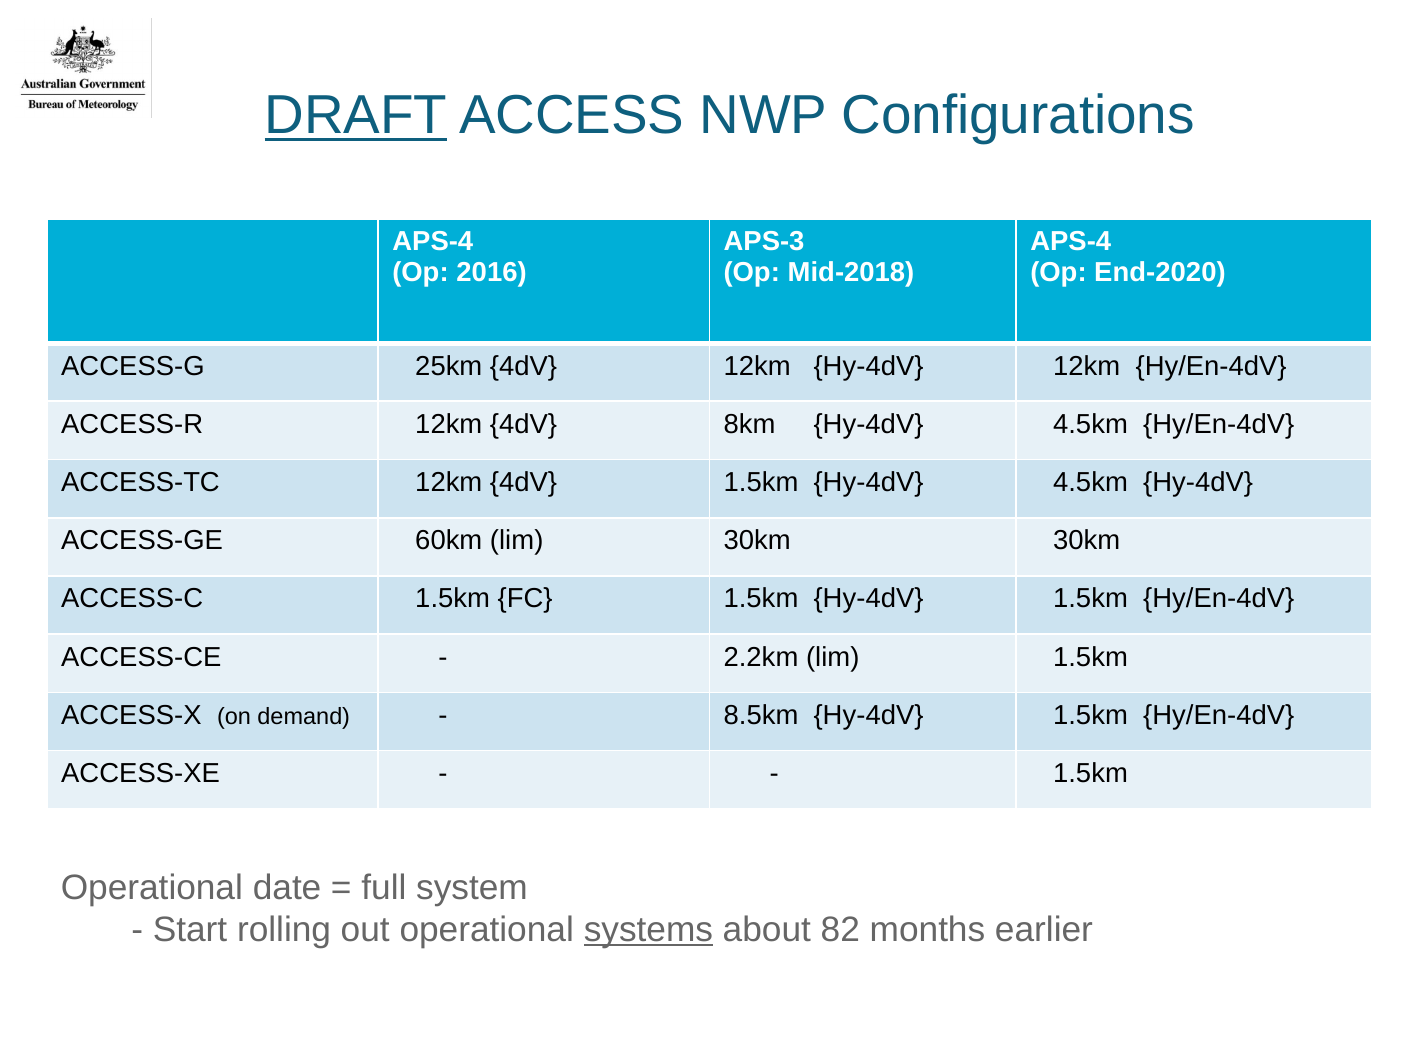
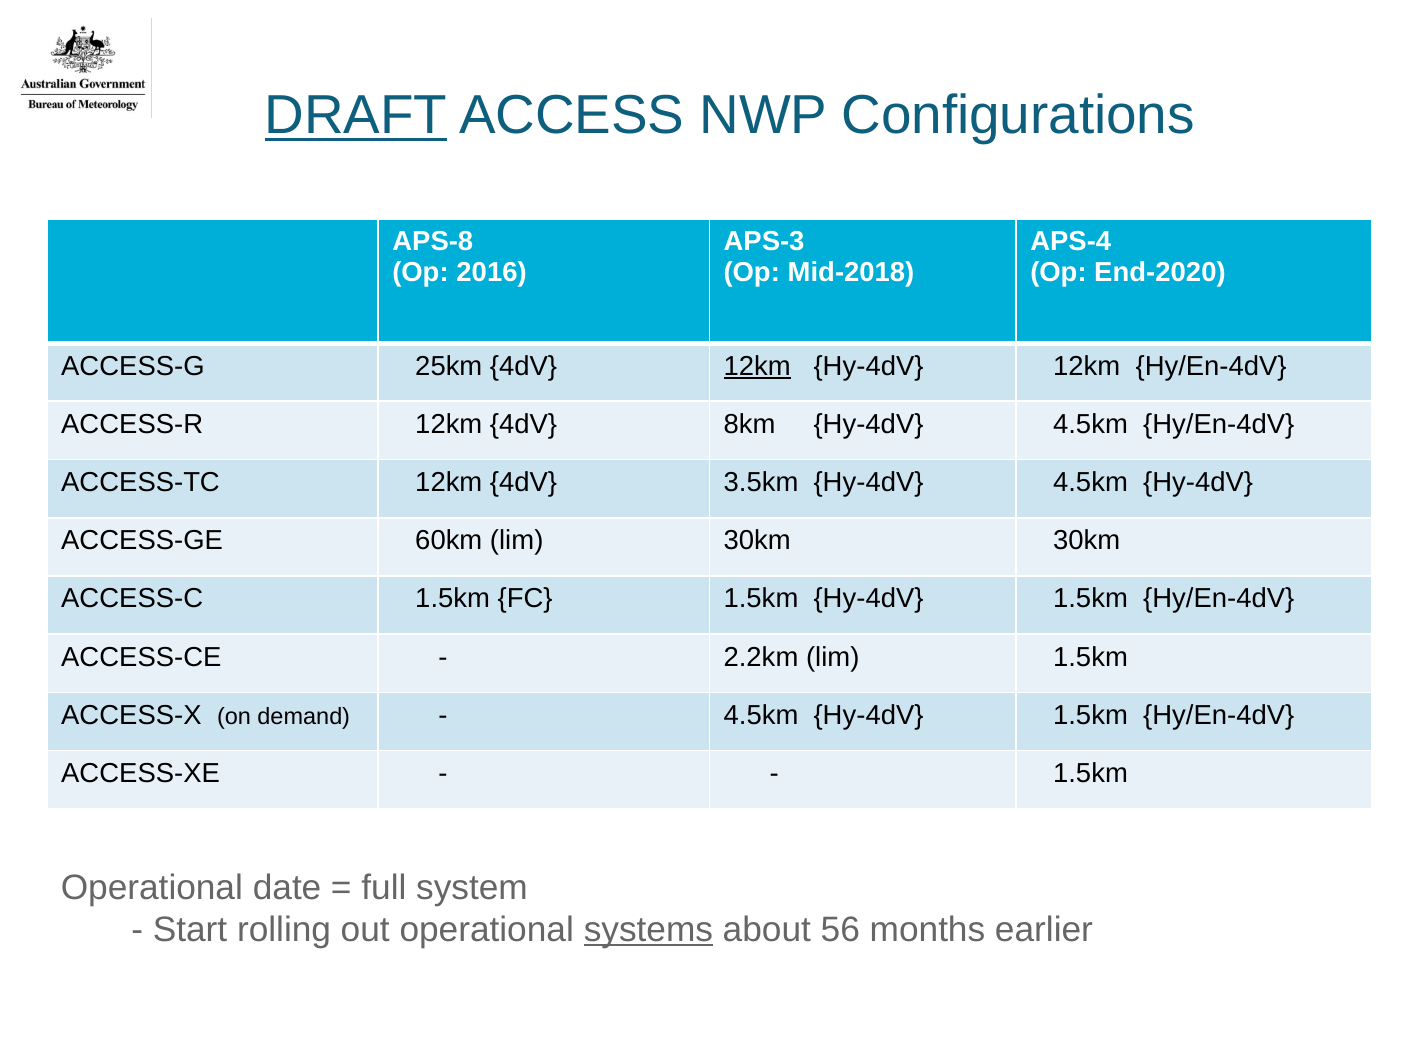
APS-4: APS-4 -> APS-8 (433, 242)
12km underline: none -> present (757, 366)
4dV 1.5km: 1.5km -> 3.5km (761, 483)
8.5km: 8.5km -> 4.5km (761, 715)
82: 82 -> 56 (840, 930)
